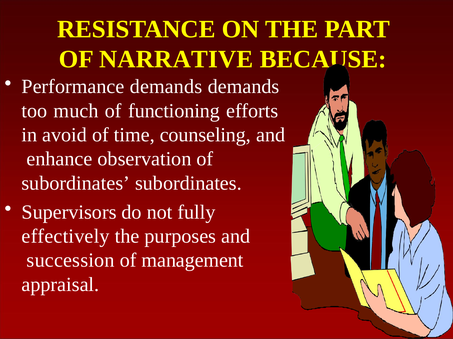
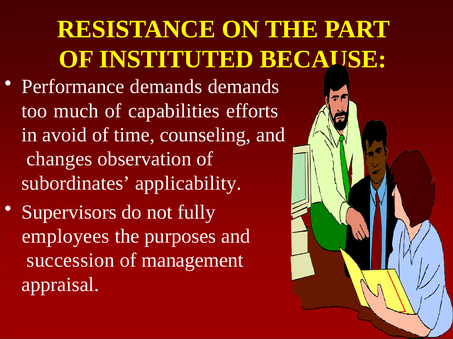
NARRATIVE: NARRATIVE -> INSTITUTED (176, 59)
functioning: functioning -> capabilities (174, 111)
enhance: enhance -> changes (59, 159)
subordinates subordinates: subordinates -> applicability (188, 184)
effectively: effectively -> employees (66, 237)
